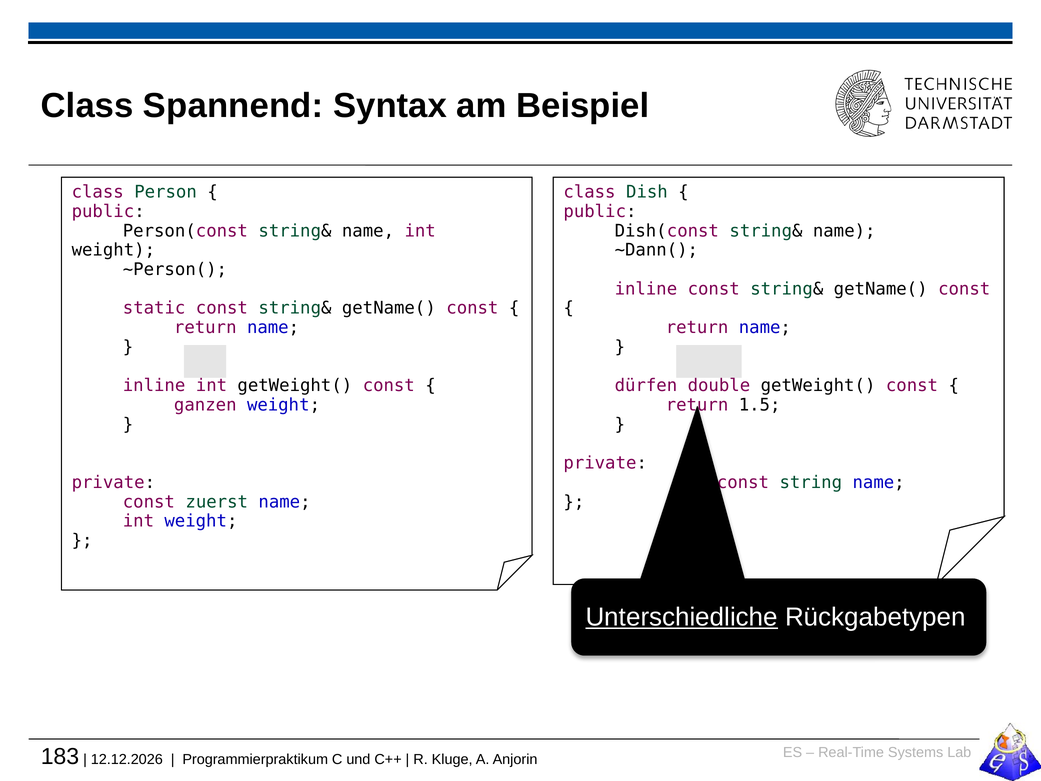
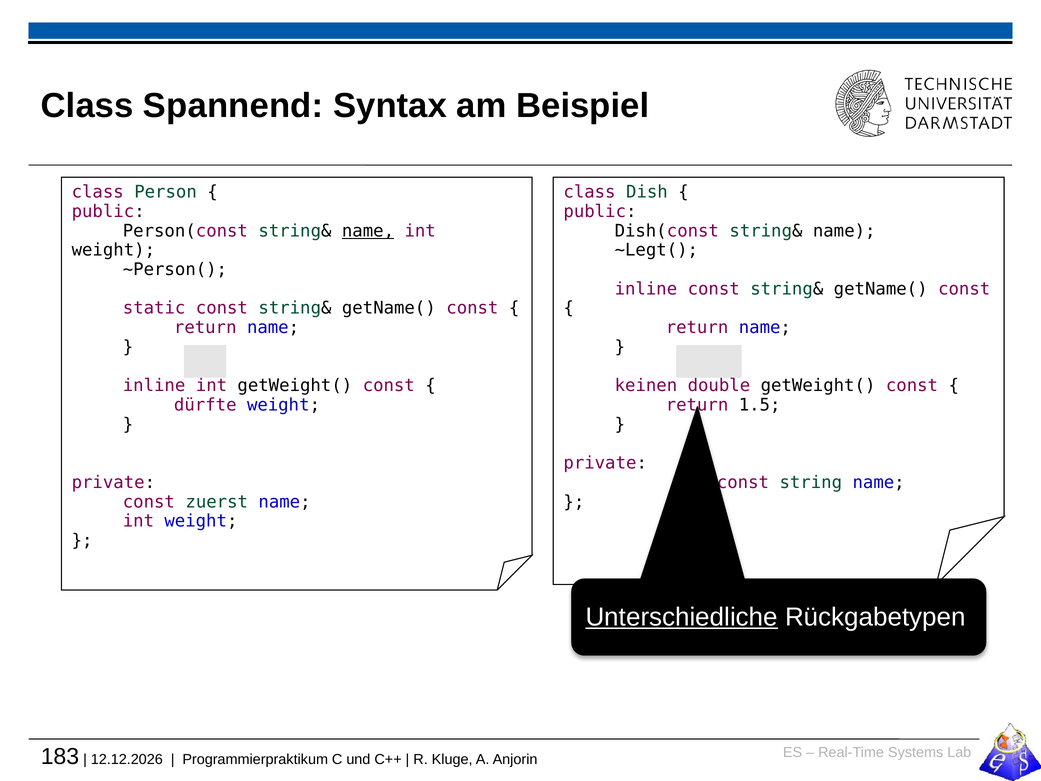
name underline: none -> present (368, 231)
~Dann(: ~Dann( -> ~Legt( (656, 250)
dürfen: dürfen -> keinen (646, 386)
ganzen: ganzen -> dürfte (205, 405)
